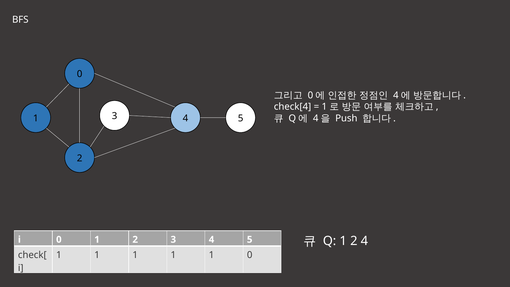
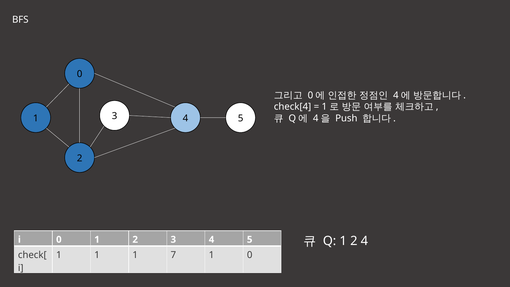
1: 1 -> 7 (173, 255)
